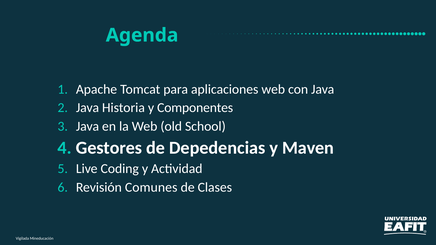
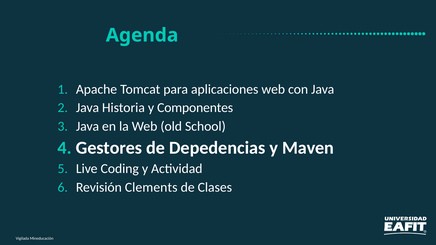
Comunes: Comunes -> Clements (151, 187)
